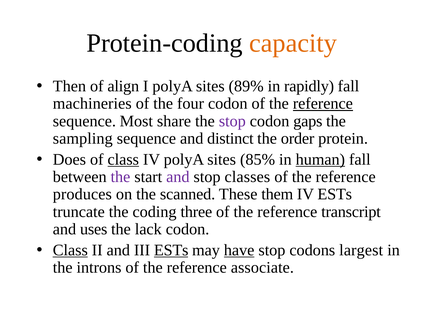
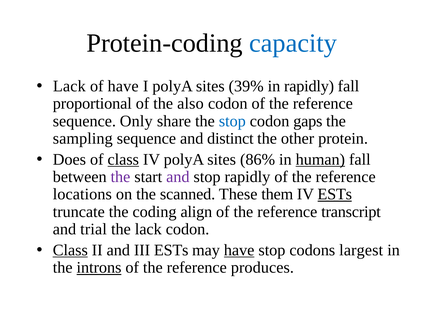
capacity colour: orange -> blue (293, 43)
Then: Then -> Lack (69, 86)
of align: align -> have (123, 86)
89%: 89% -> 39% (246, 86)
machineries: machineries -> proportional (92, 104)
four: four -> also (190, 104)
reference underline: present -> none (323, 104)
Most: Most -> Only (136, 121)
stop colour: purple -> blue (232, 121)
order: order -> other (298, 139)
85%: 85% -> 86% (258, 159)
stop classes: classes -> rapidly (247, 177)
produces: produces -> locations (82, 194)
ESTs underline: none -> present (335, 194)
three: three -> align (196, 212)
uses: uses -> trial (94, 229)
ESTs underline: present -> none (171, 250)
introns underline: none -> present (99, 268)
associate: associate -> produces (262, 268)
